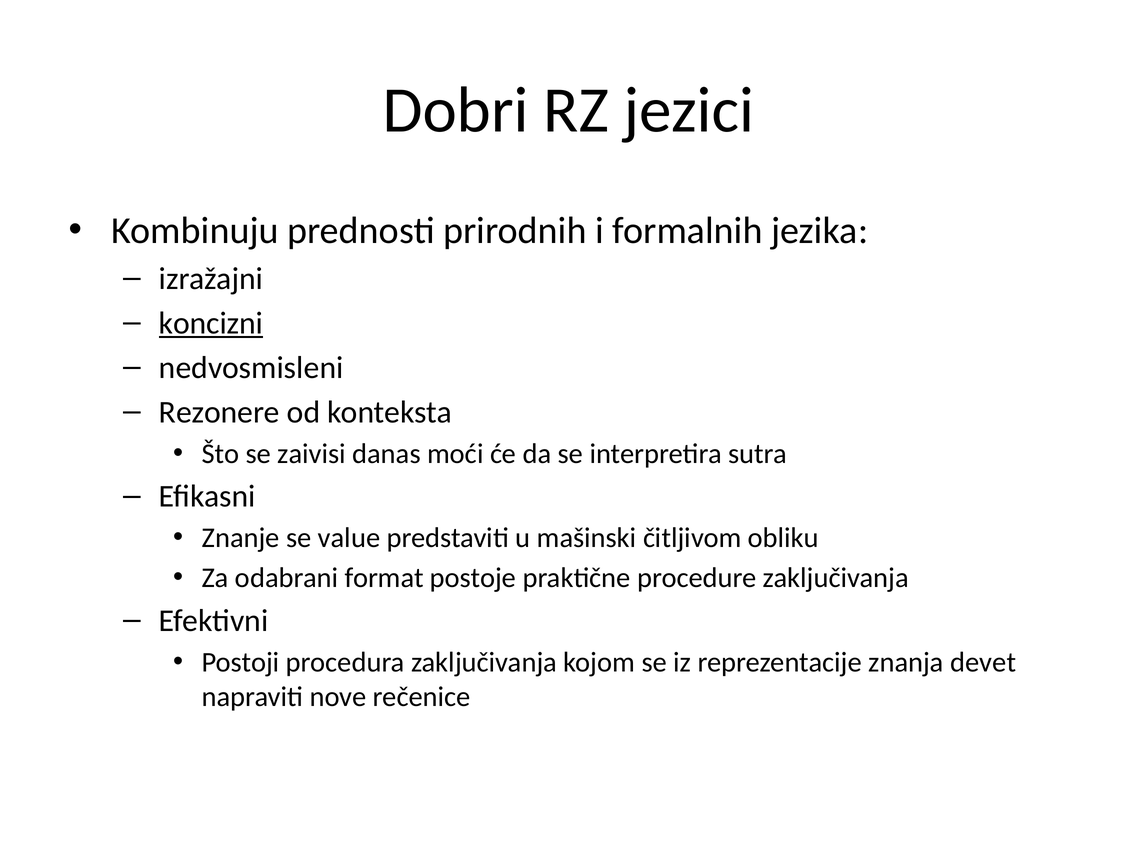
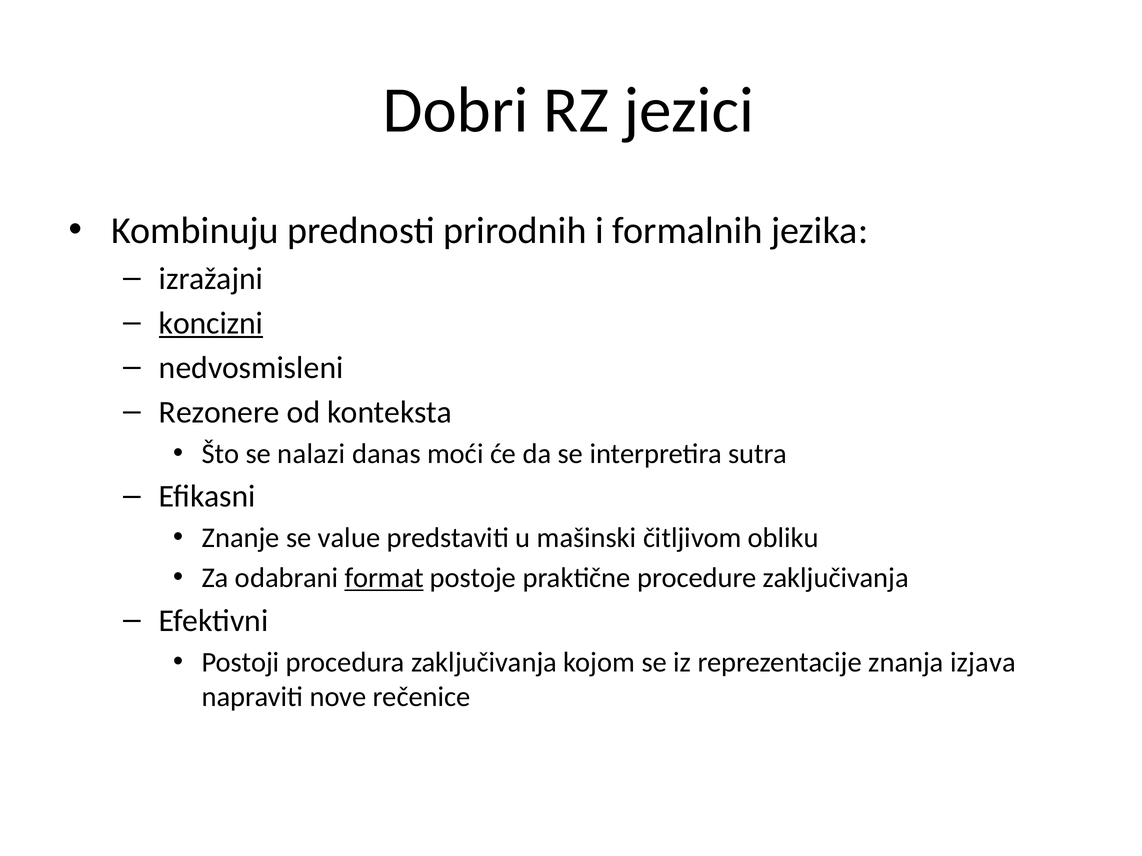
zaivisi: zaivisi -> nalazi (311, 454)
format underline: none -> present (384, 578)
devet: devet -> izjava (983, 663)
